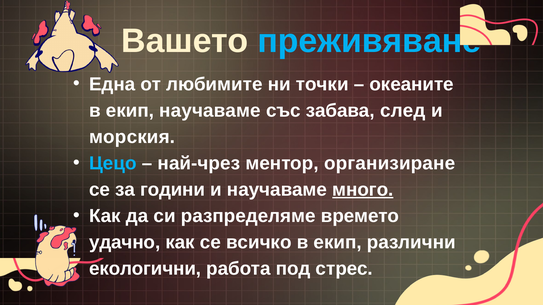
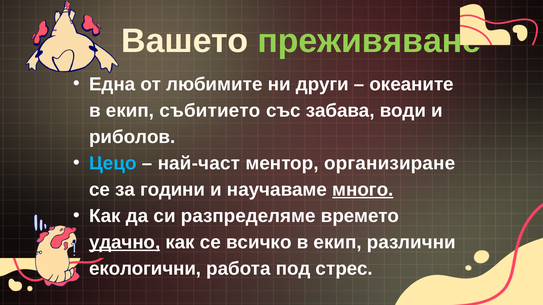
преживяване colour: light blue -> light green (369, 41)
точки: точки -> други (322, 84)
екип научаваме: научаваме -> събитието (210, 111)
след: след -> води (403, 111)
морския: морския -> риболов (132, 137)
най-чрез: най-чрез -> най-част (199, 163)
удачно underline: none -> present (125, 243)
